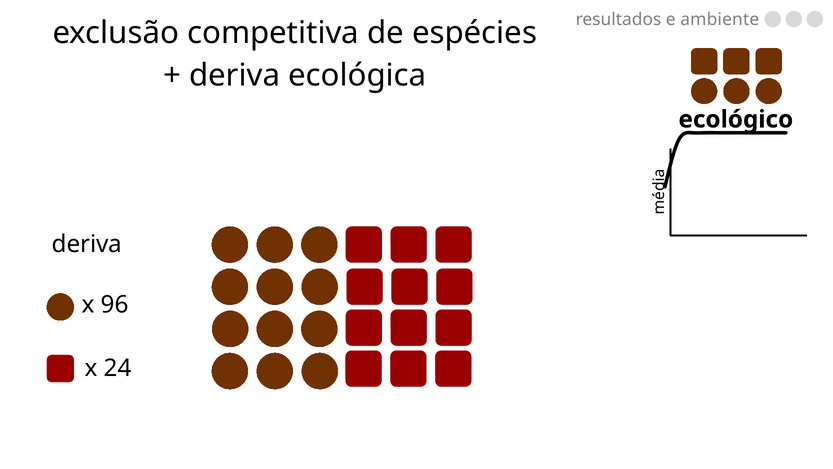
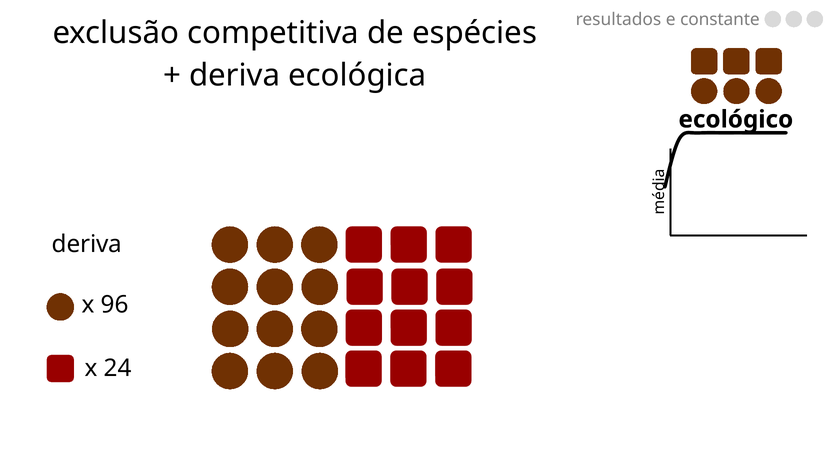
ambiente: ambiente -> constante (720, 20)
